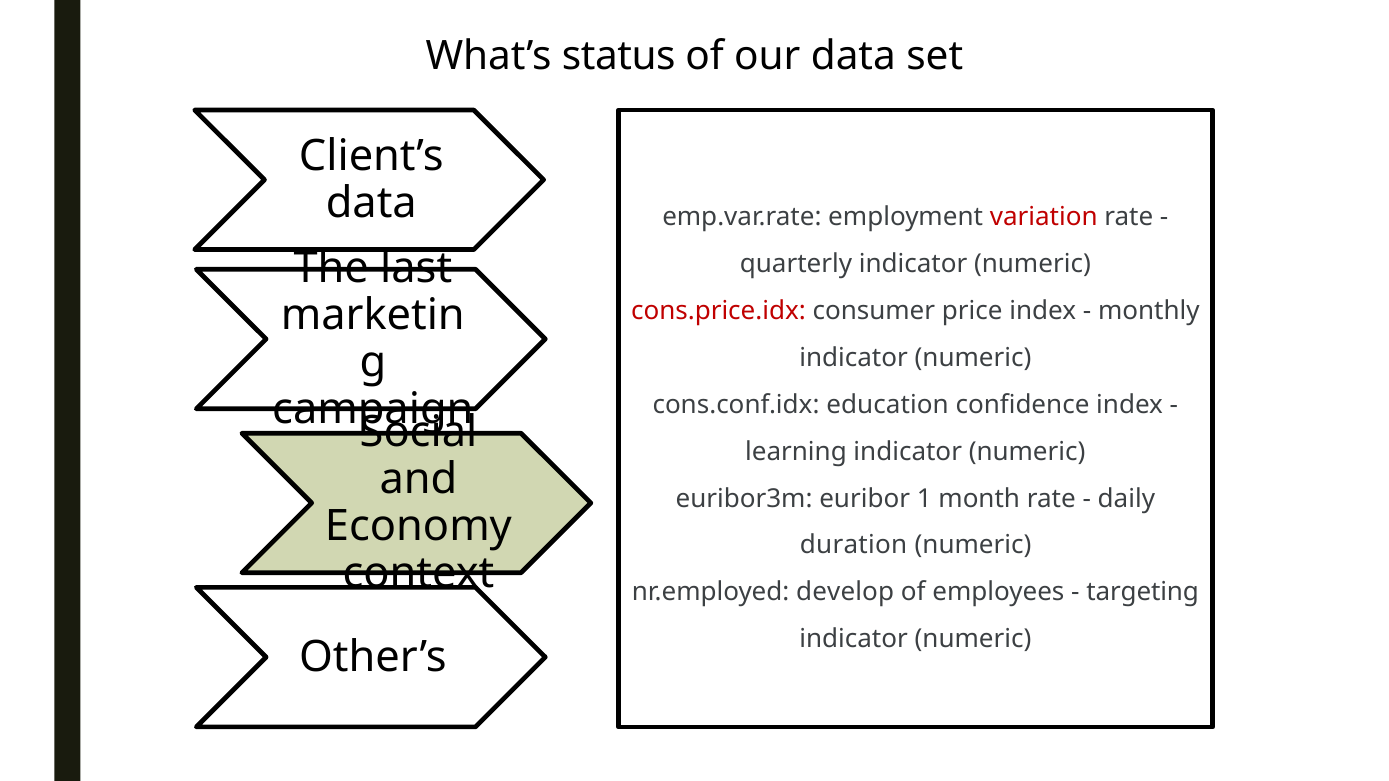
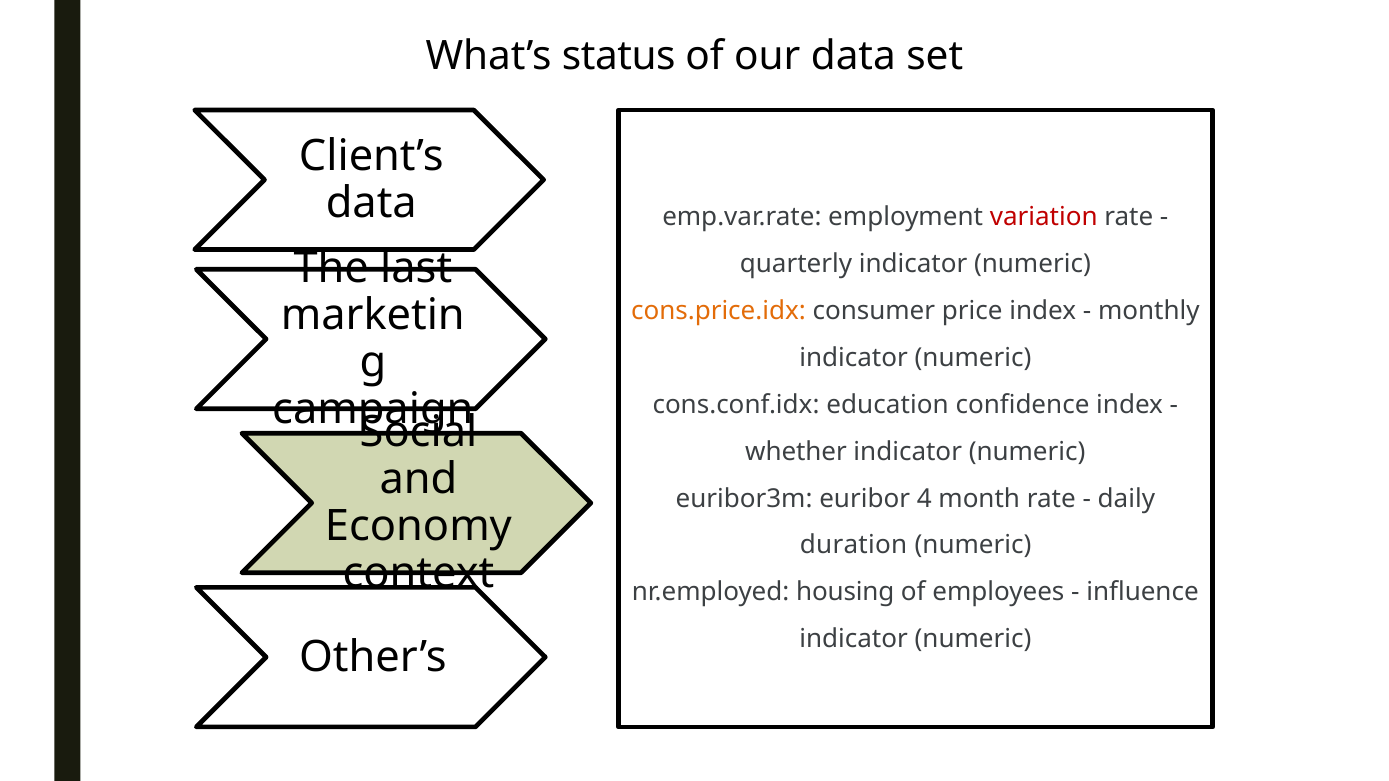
cons.price.idx colour: red -> orange (718, 311)
learning: learning -> whether (796, 452)
1: 1 -> 4 (924, 499)
develop: develop -> housing (845, 592)
targeting: targeting -> influence (1143, 592)
